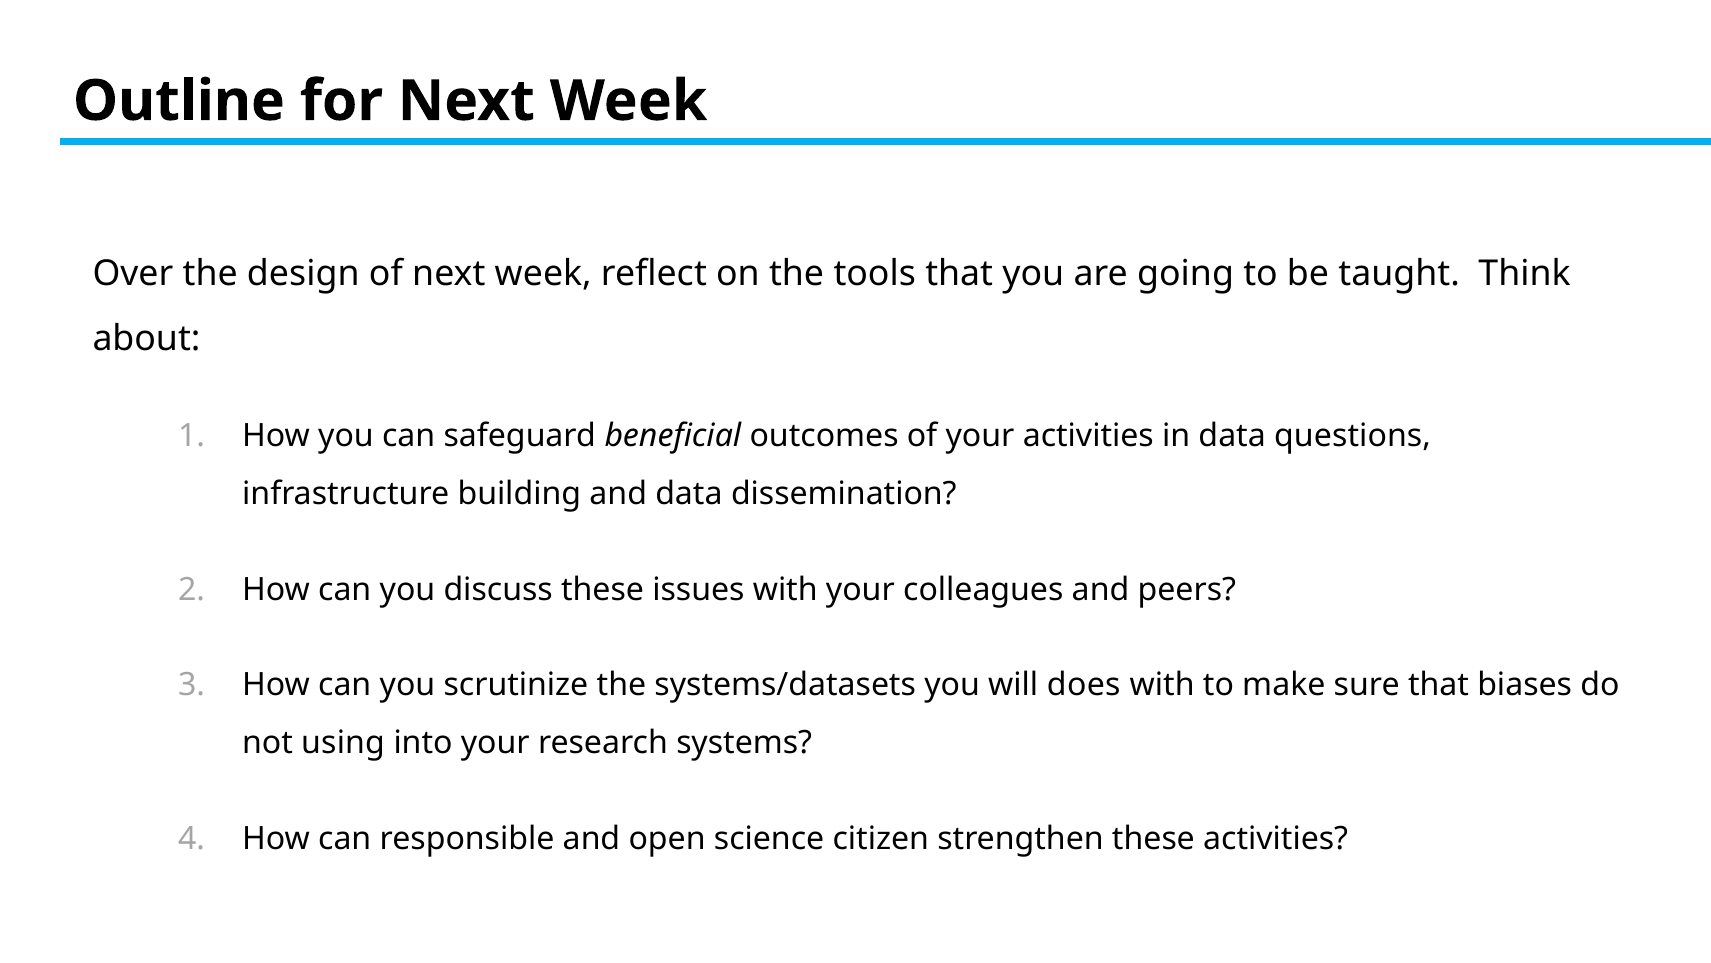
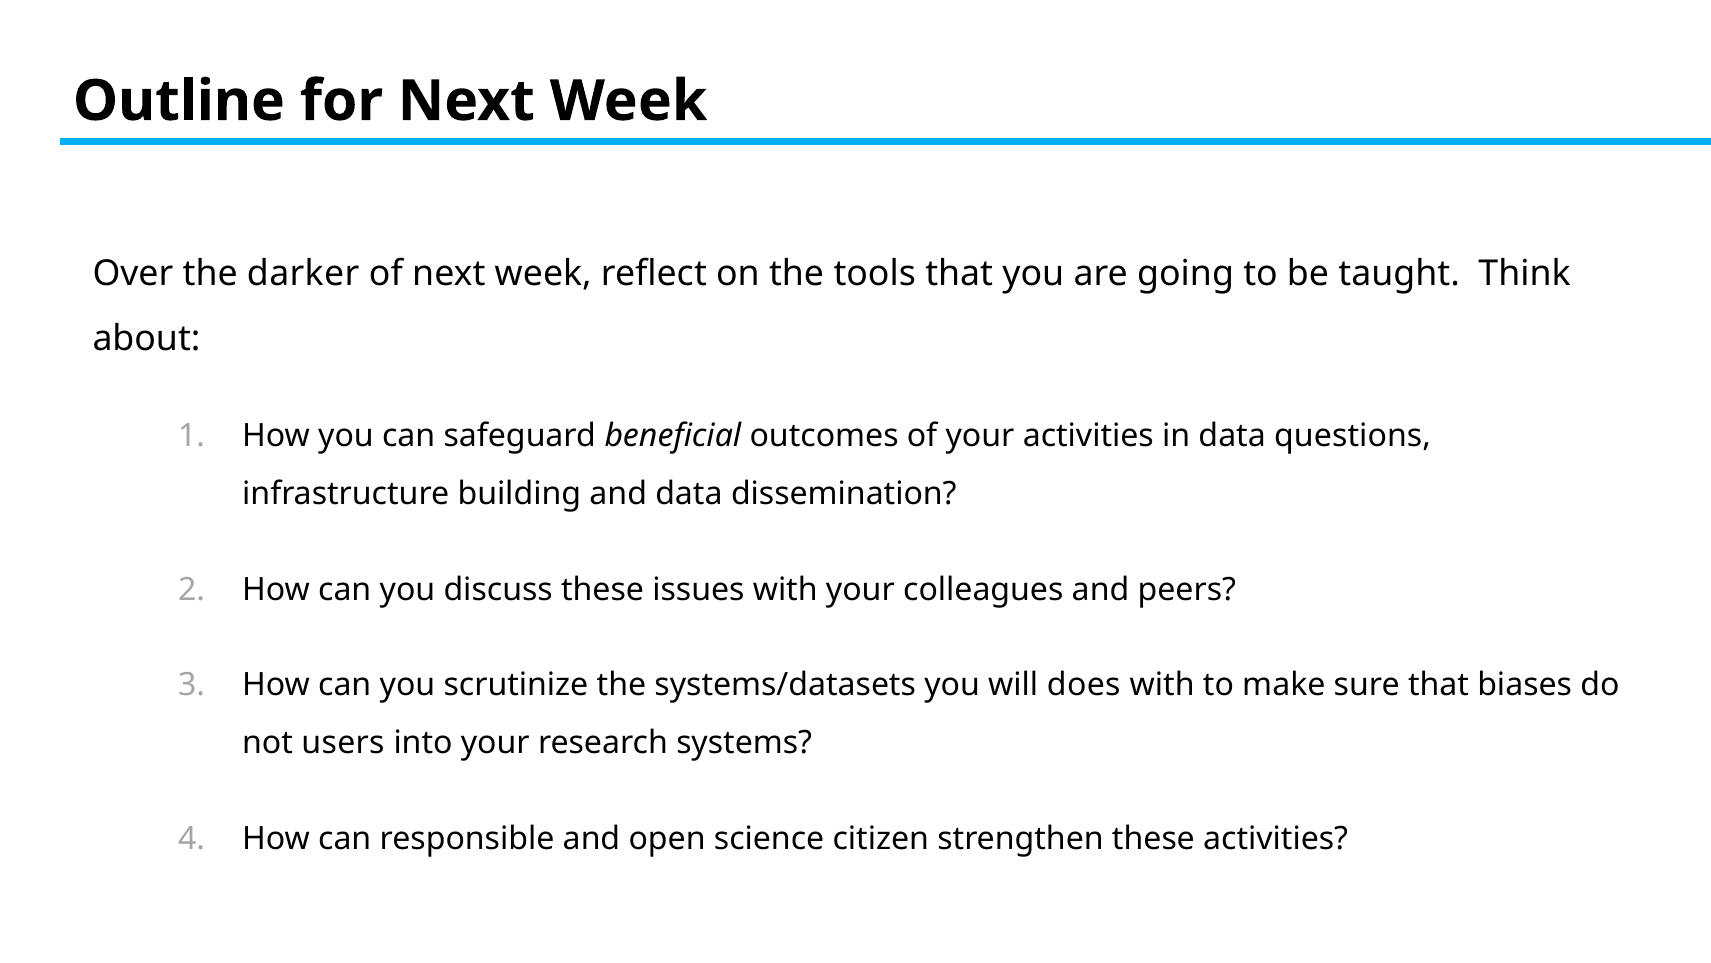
design: design -> darker (303, 274)
using: using -> users (343, 743)
